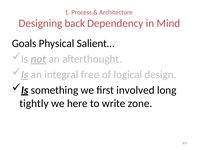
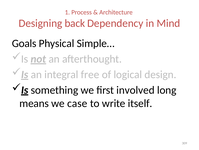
Salient…: Salient… -> Simple… (96, 43)
tightly: tightly -> means (34, 103)
here: here -> case (77, 103)
zone: zone -> itself (140, 103)
